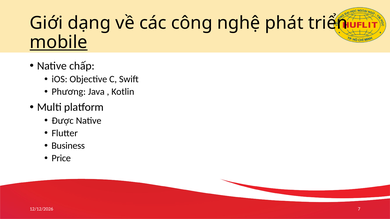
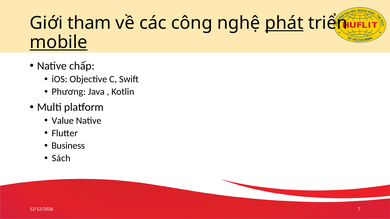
dạng: dạng -> tham (89, 23)
phát underline: none -> present (284, 23)
Được: Được -> Value (63, 121)
Price: Price -> Sách (61, 158)
